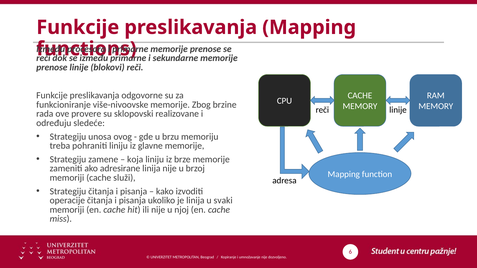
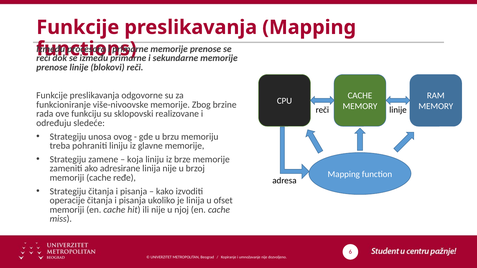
provere: provere -> funkciju (86, 114)
služi: služi -> ređe (124, 178)
svaki: svaki -> ofset (223, 201)
